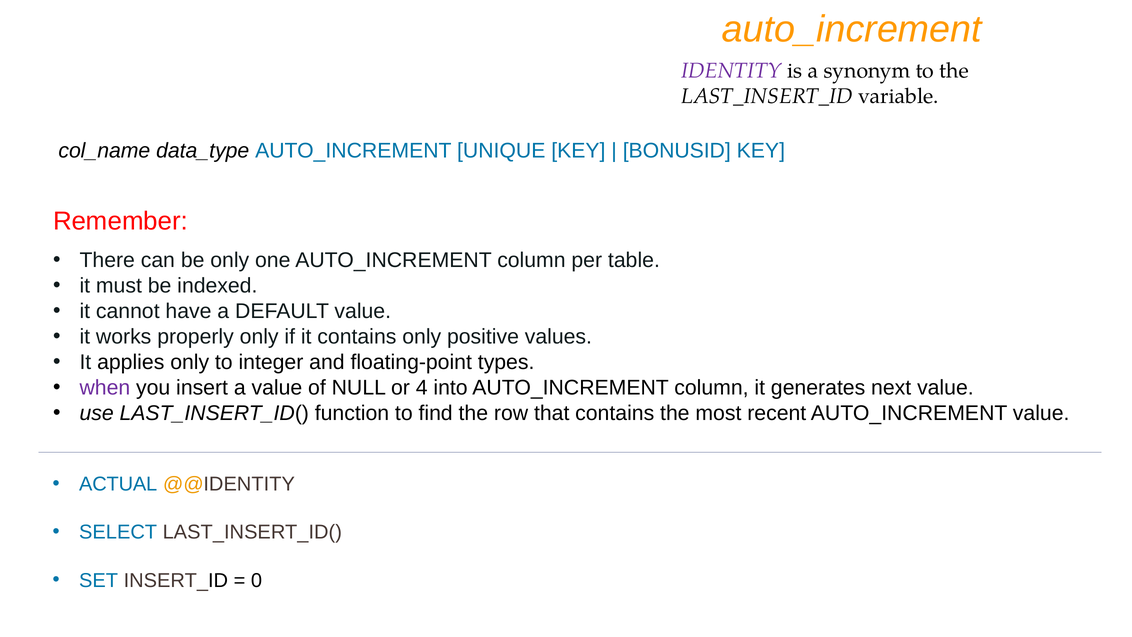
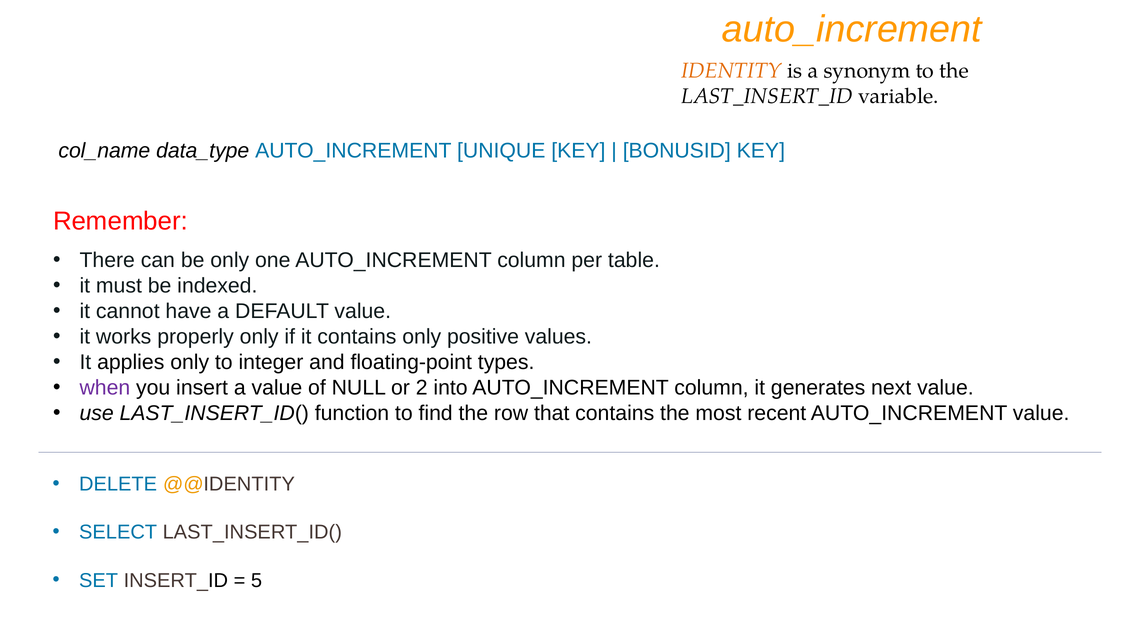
IDENTITY colour: purple -> orange (731, 71)
4: 4 -> 2 (422, 388)
ACTUAL: ACTUAL -> DELETE (118, 484)
0: 0 -> 5 (257, 580)
